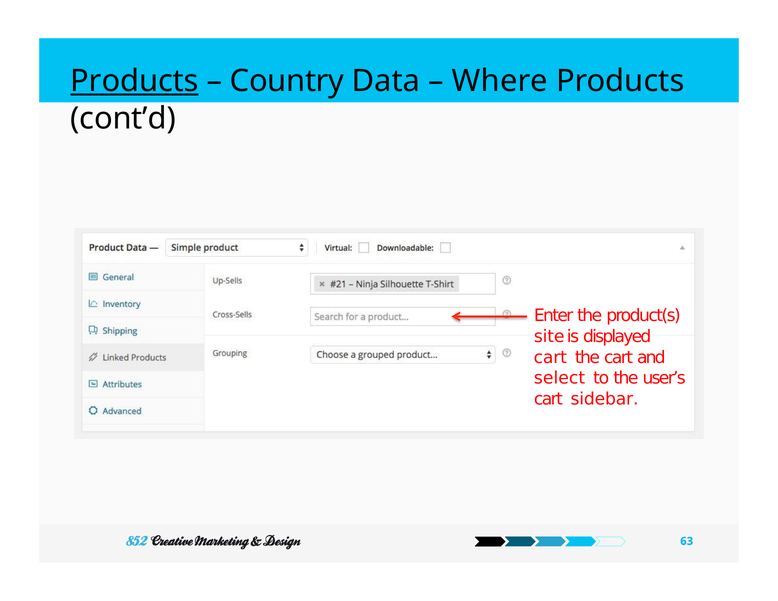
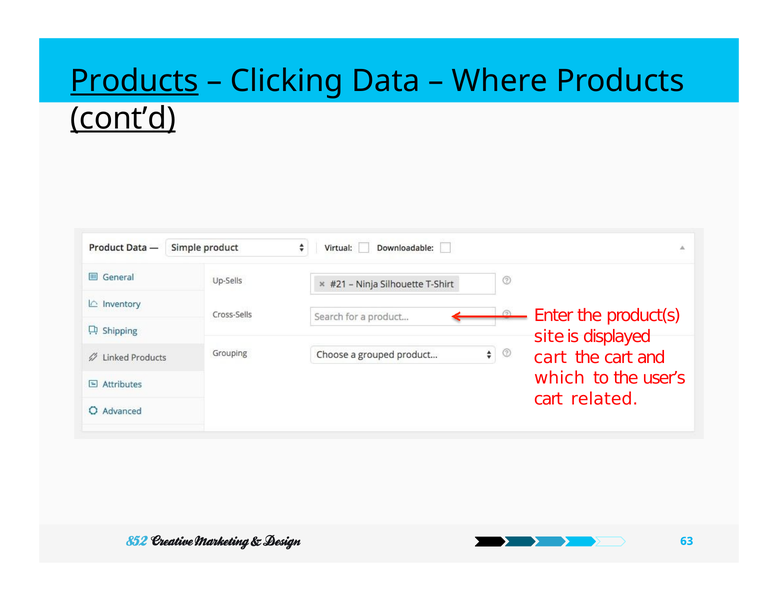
Country: Country -> Clicking (287, 81)
cont’d underline: none -> present (123, 118)
select: select -> which (559, 378)
sidebar: sidebar -> related (604, 399)
